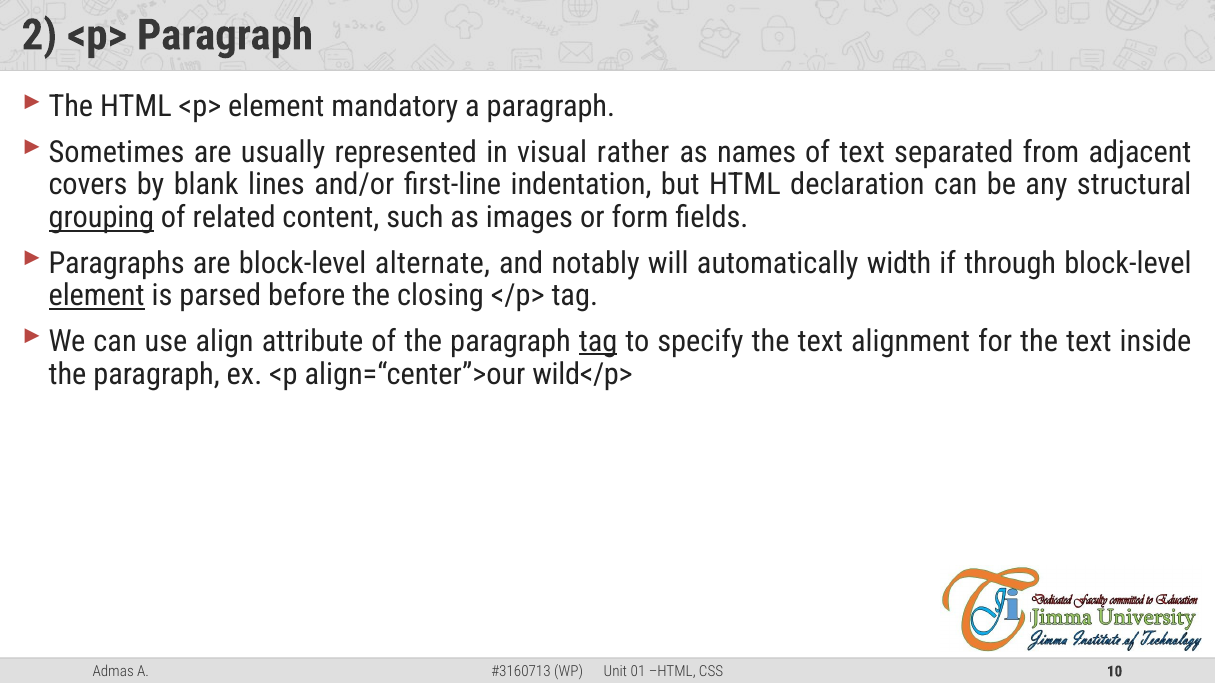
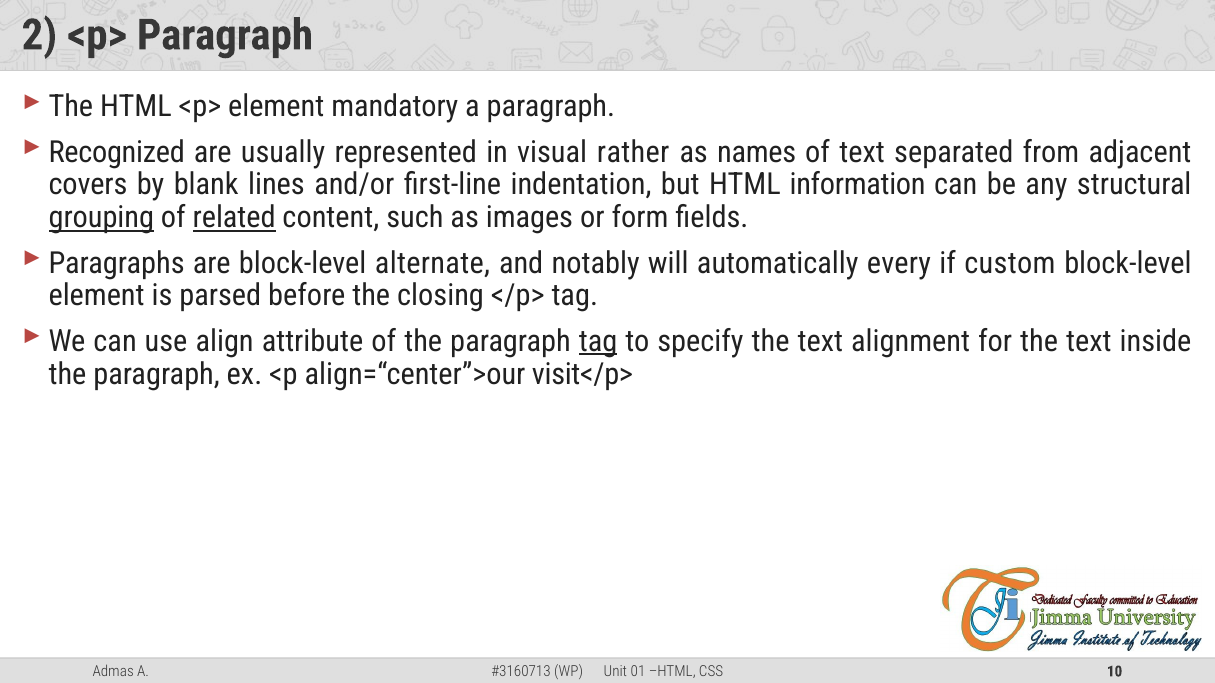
Sometimes: Sometimes -> Recognized (117, 152)
declaration: declaration -> information (858, 185)
related underline: none -> present (234, 218)
width: width -> every (899, 263)
through: through -> custom (1010, 263)
element underline: present -> none (97, 296)
wild</p>: wild</p> -> visit</p> (582, 374)
